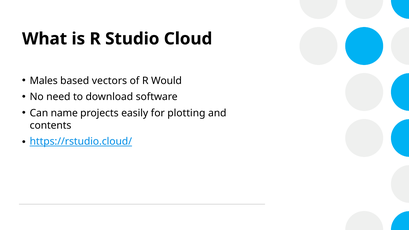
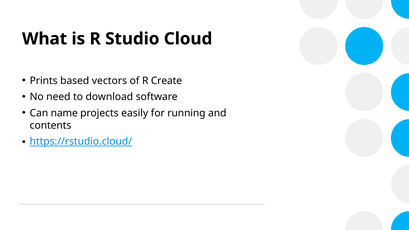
Males: Males -> Prints (44, 81)
Would: Would -> Create (166, 81)
plotting: plotting -> running (186, 113)
